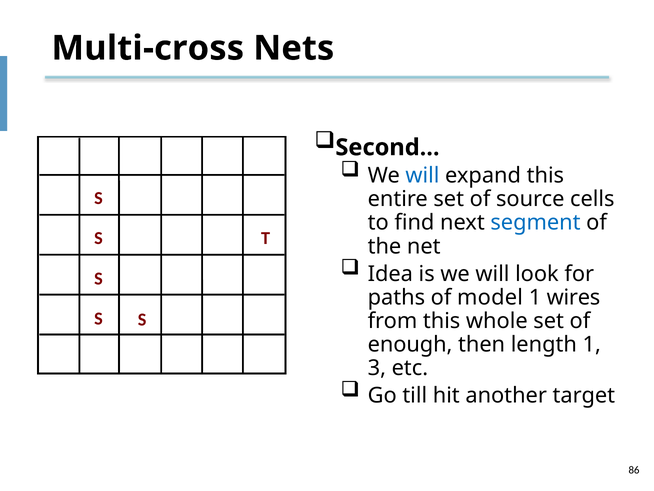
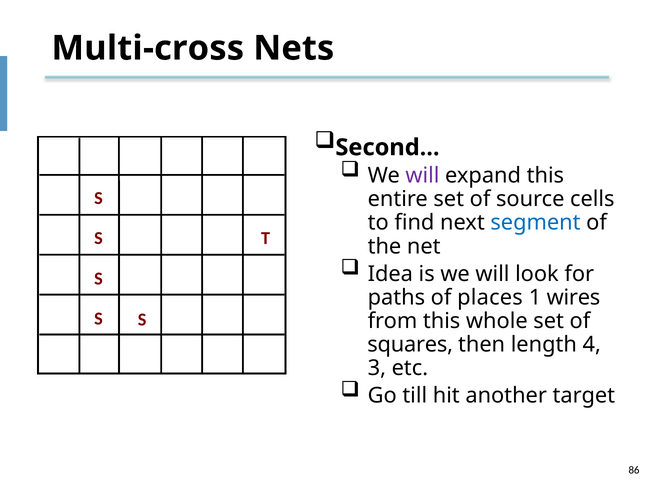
will colour: blue -> purple (422, 175)
model: model -> places (490, 297)
enough: enough -> squares (410, 344)
length 1: 1 -> 4 (592, 344)
